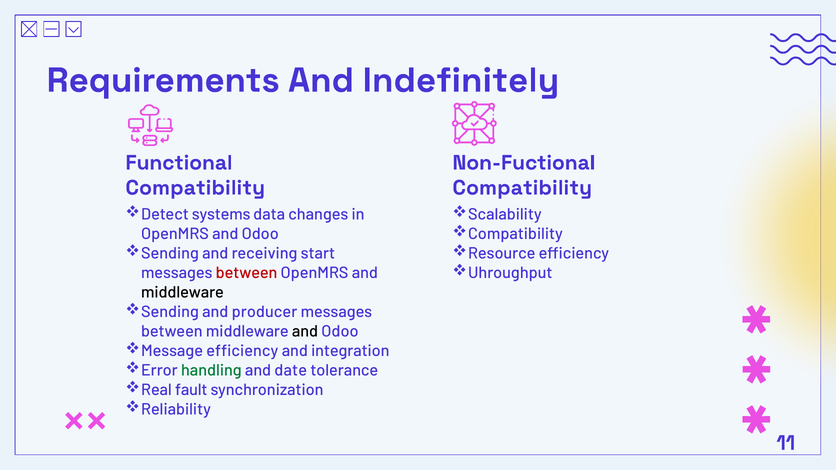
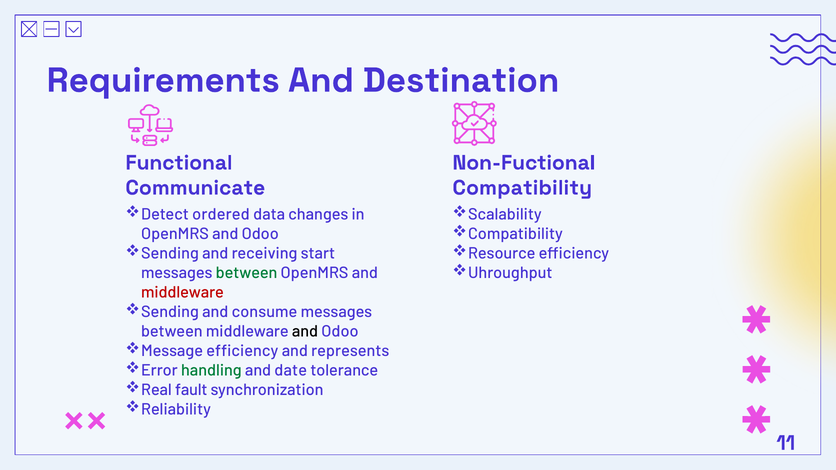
Indefinitely: Indefinitely -> Destination (461, 80)
Compatibility: Compatibility -> Communicate (195, 188)
systems: systems -> ordered (221, 215)
between colour: red -> green (247, 273)
middleware colour: black -> red (182, 293)
producer: producer -> consume (264, 312)
integration: integration -> represents (350, 351)
